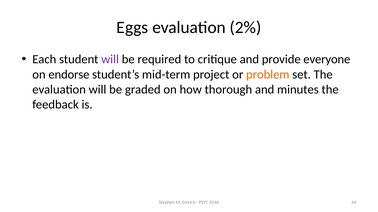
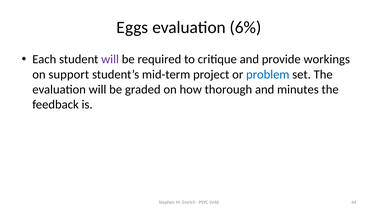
2%: 2% -> 6% (245, 27)
everyone: everyone -> workings (327, 59)
endorse: endorse -> support (69, 75)
problem colour: orange -> blue (268, 75)
